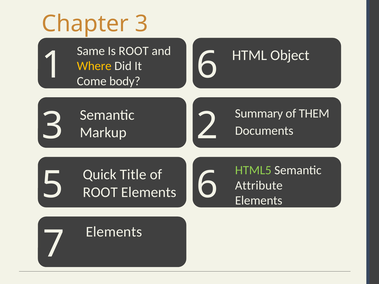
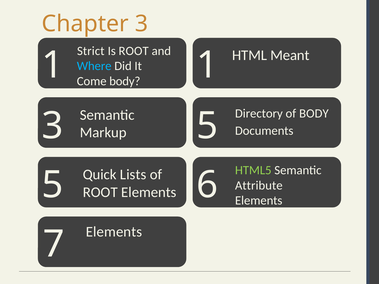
Same: Same -> Strict (91, 51)
Object: Object -> Meant (290, 55)
1 6: 6 -> 1 (207, 65)
Where colour: yellow -> light blue (94, 66)
Summary: Summary -> Directory (259, 114)
of THEM: THEM -> BODY (314, 114)
3 2: 2 -> 5 (207, 126)
Title: Title -> Lists (133, 175)
